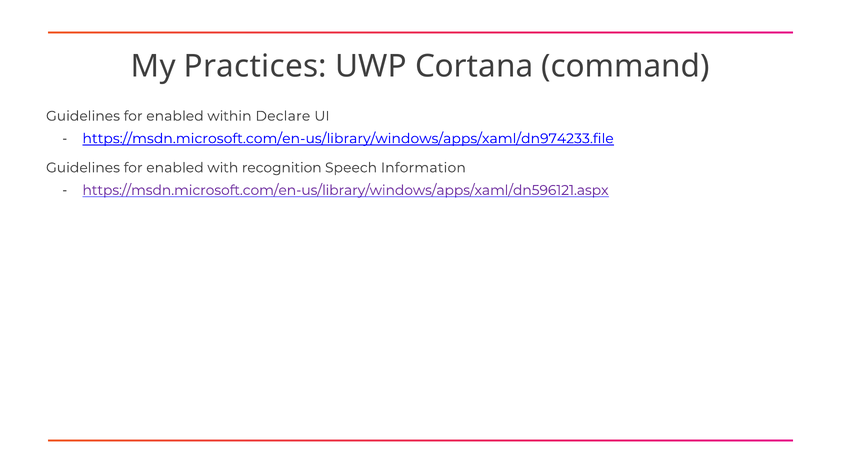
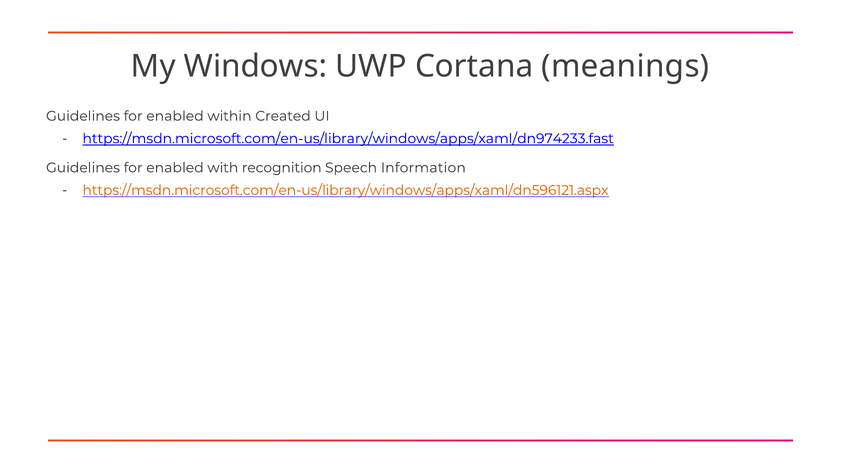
Practices: Practices -> Windows (256, 66)
command: command -> meanings (625, 66)
Declare: Declare -> Created (283, 116)
https://msdn.microsoft.com/en-us/library/windows/apps/xaml/dn974233.file: https://msdn.microsoft.com/en-us/library/windows/apps/xaml/dn974233.file -> https://msdn.microsoft.com/en-us/library/windows/apps/xaml/dn974233.fast (348, 139)
https://msdn.microsoft.com/en-us/library/windows/apps/xaml/dn596121.aspx colour: purple -> orange (345, 190)
